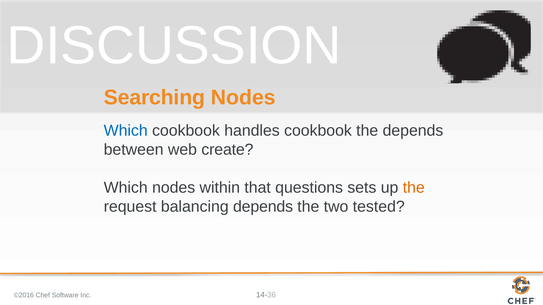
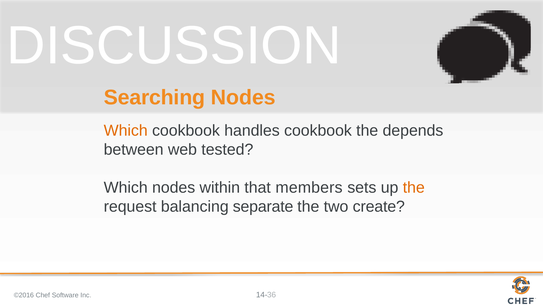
Which colour: blue -> orange (126, 131)
create: create -> tested (227, 150)
questions: questions -> members (309, 188)
balancing depends: depends -> separate (263, 207)
tested: tested -> create (379, 207)
